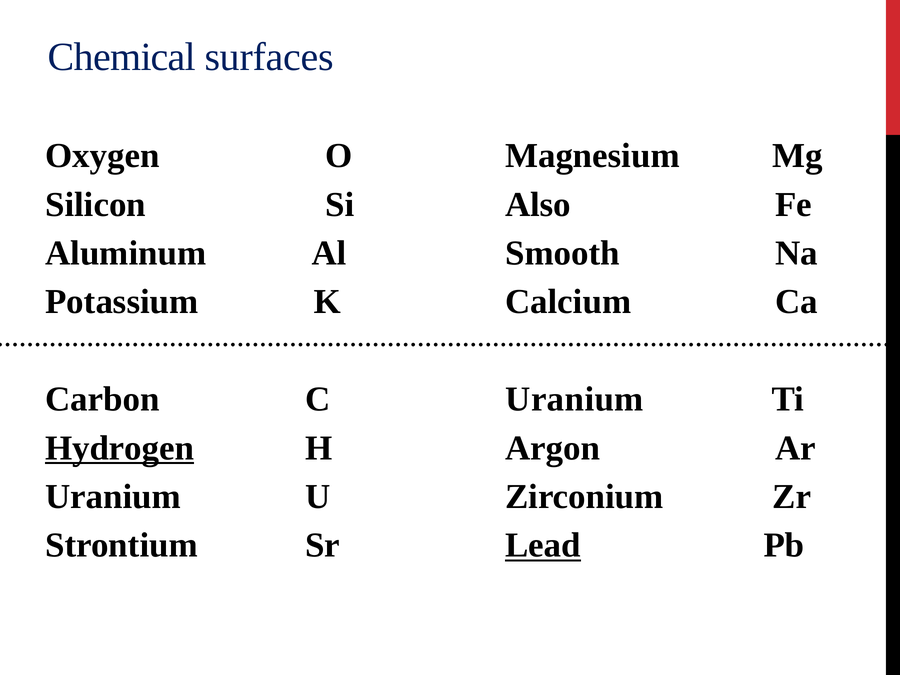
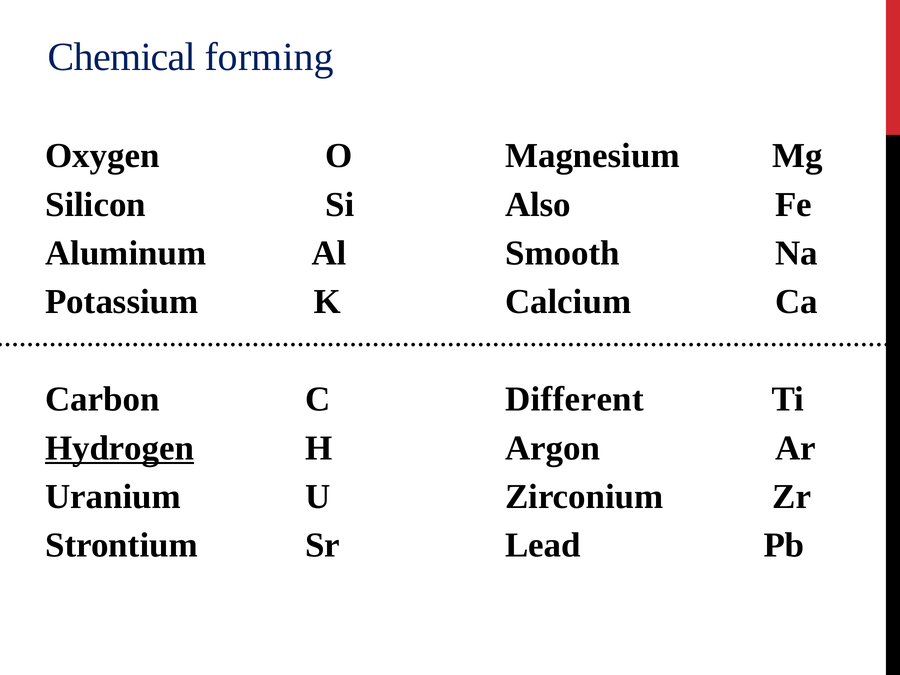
surfaces: surfaces -> forming (269, 57)
C Uranium: Uranium -> Different (575, 399)
Lead underline: present -> none (543, 545)
